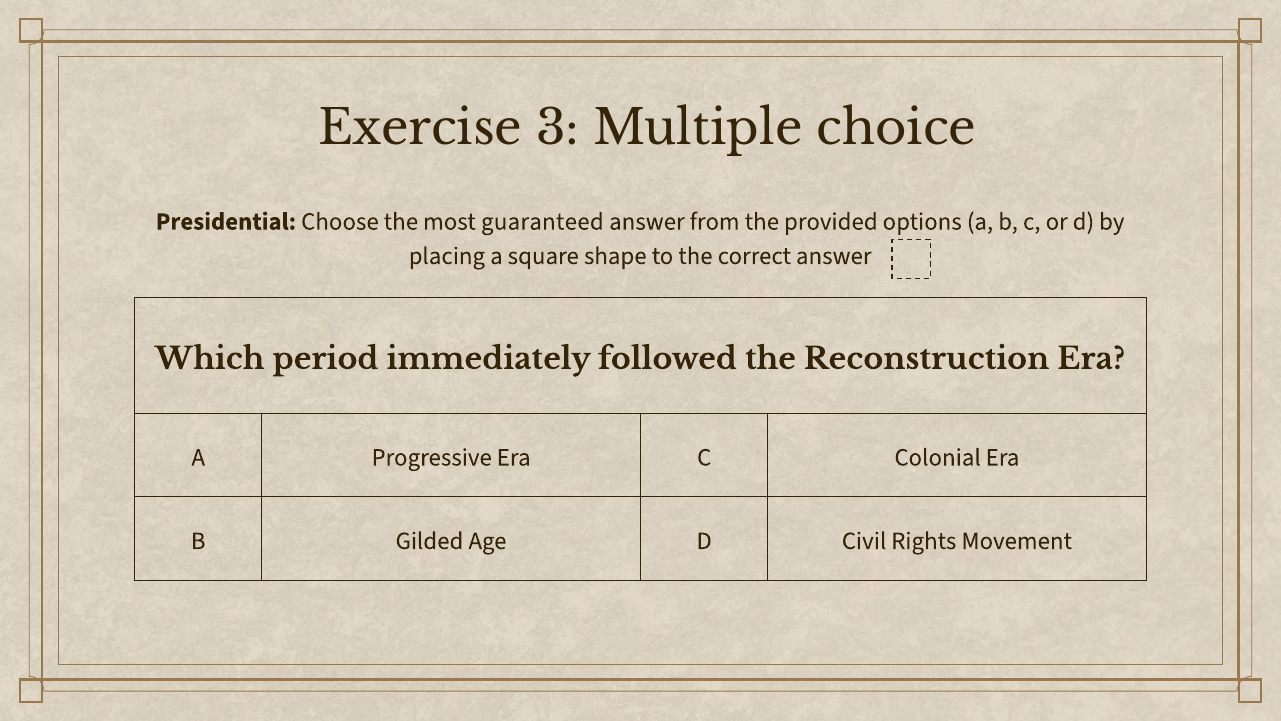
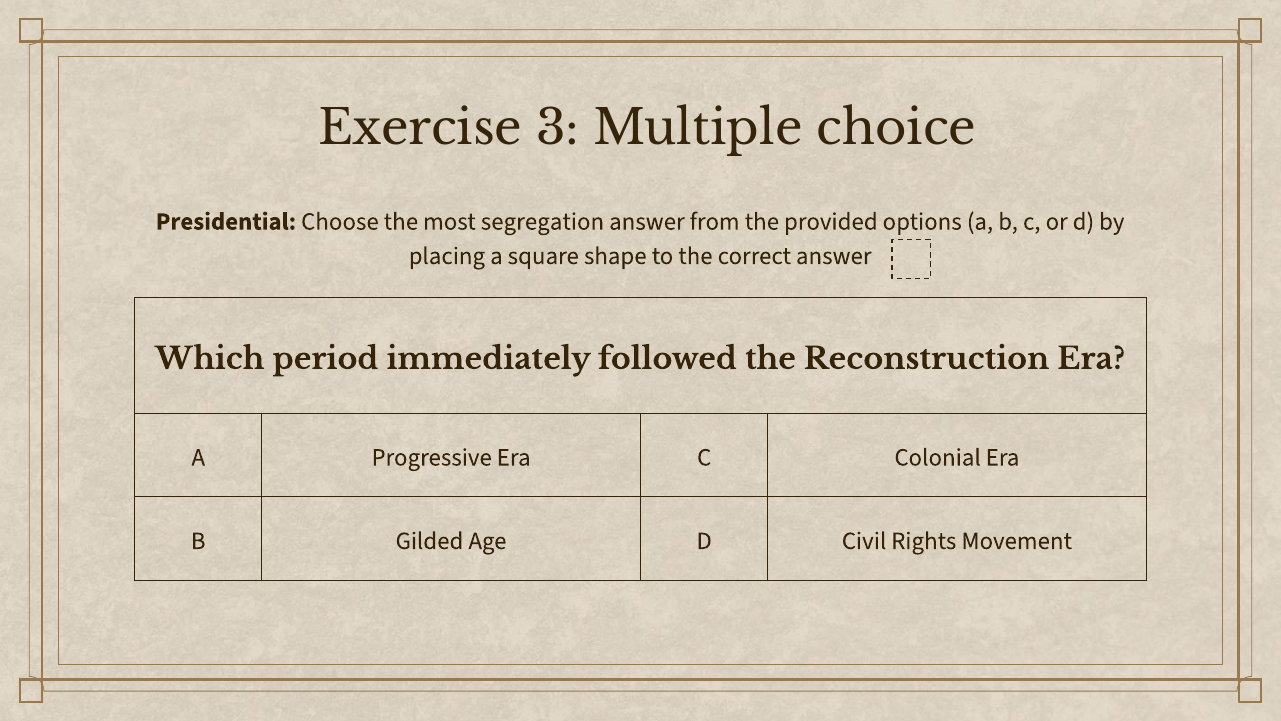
guaranteed: guaranteed -> segregation (542, 221)
